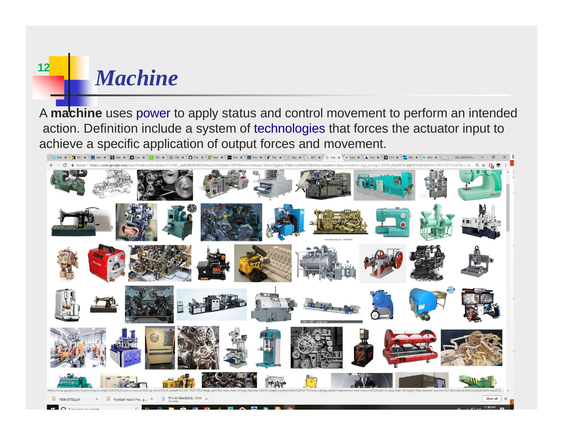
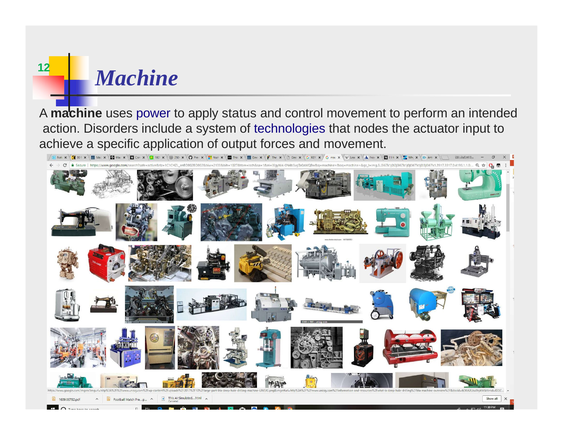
Definition: Definition -> Disorders (111, 129)
that forces: forces -> nodes (371, 129)
